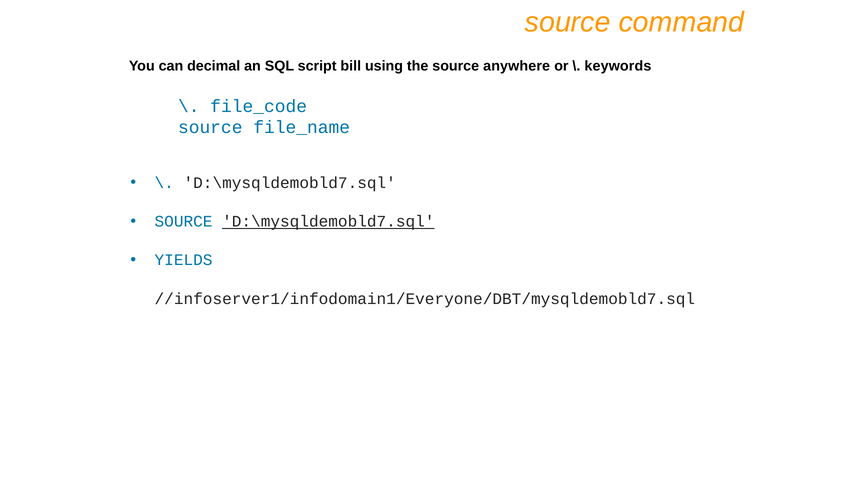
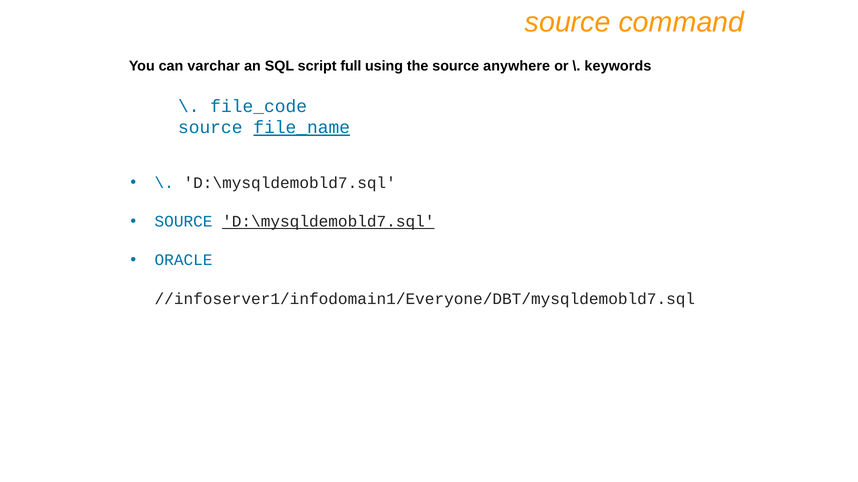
decimal: decimal -> varchar (214, 66)
bill: bill -> full (351, 66)
file_name underline: none -> present (302, 128)
YIELDS: YIELDS -> ORACLE (184, 260)
